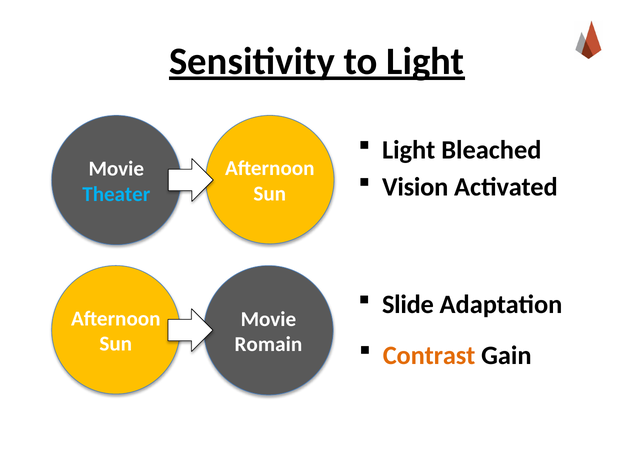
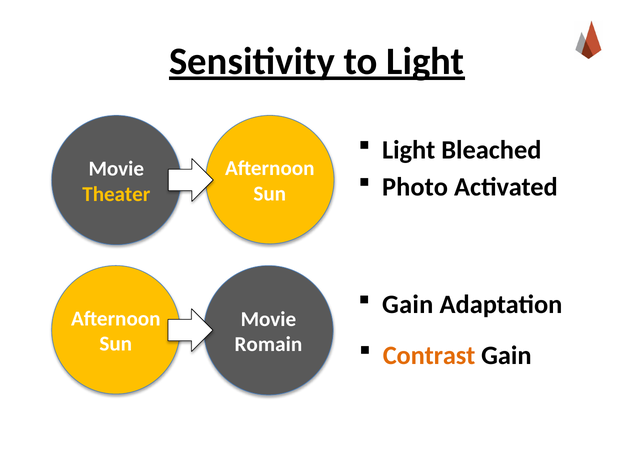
Vision: Vision -> Photo (415, 187)
Theater colour: light blue -> yellow (116, 194)
Slide: Slide -> Gain (408, 304)
